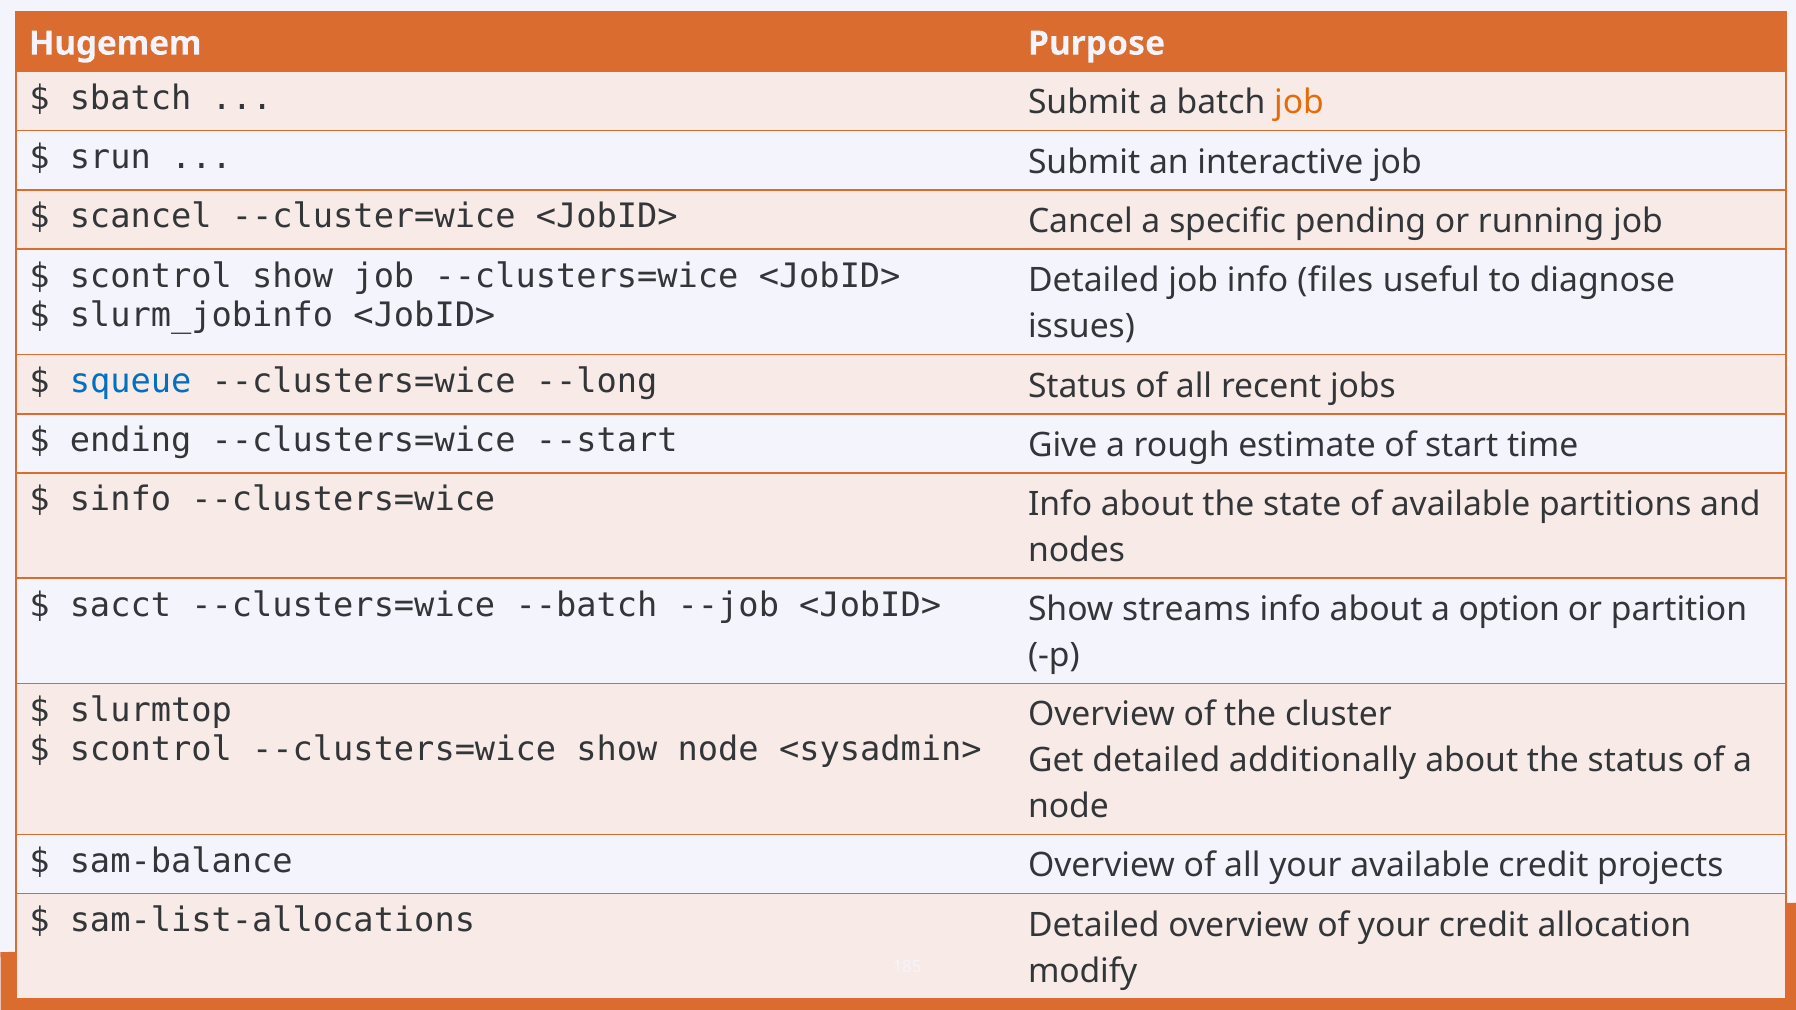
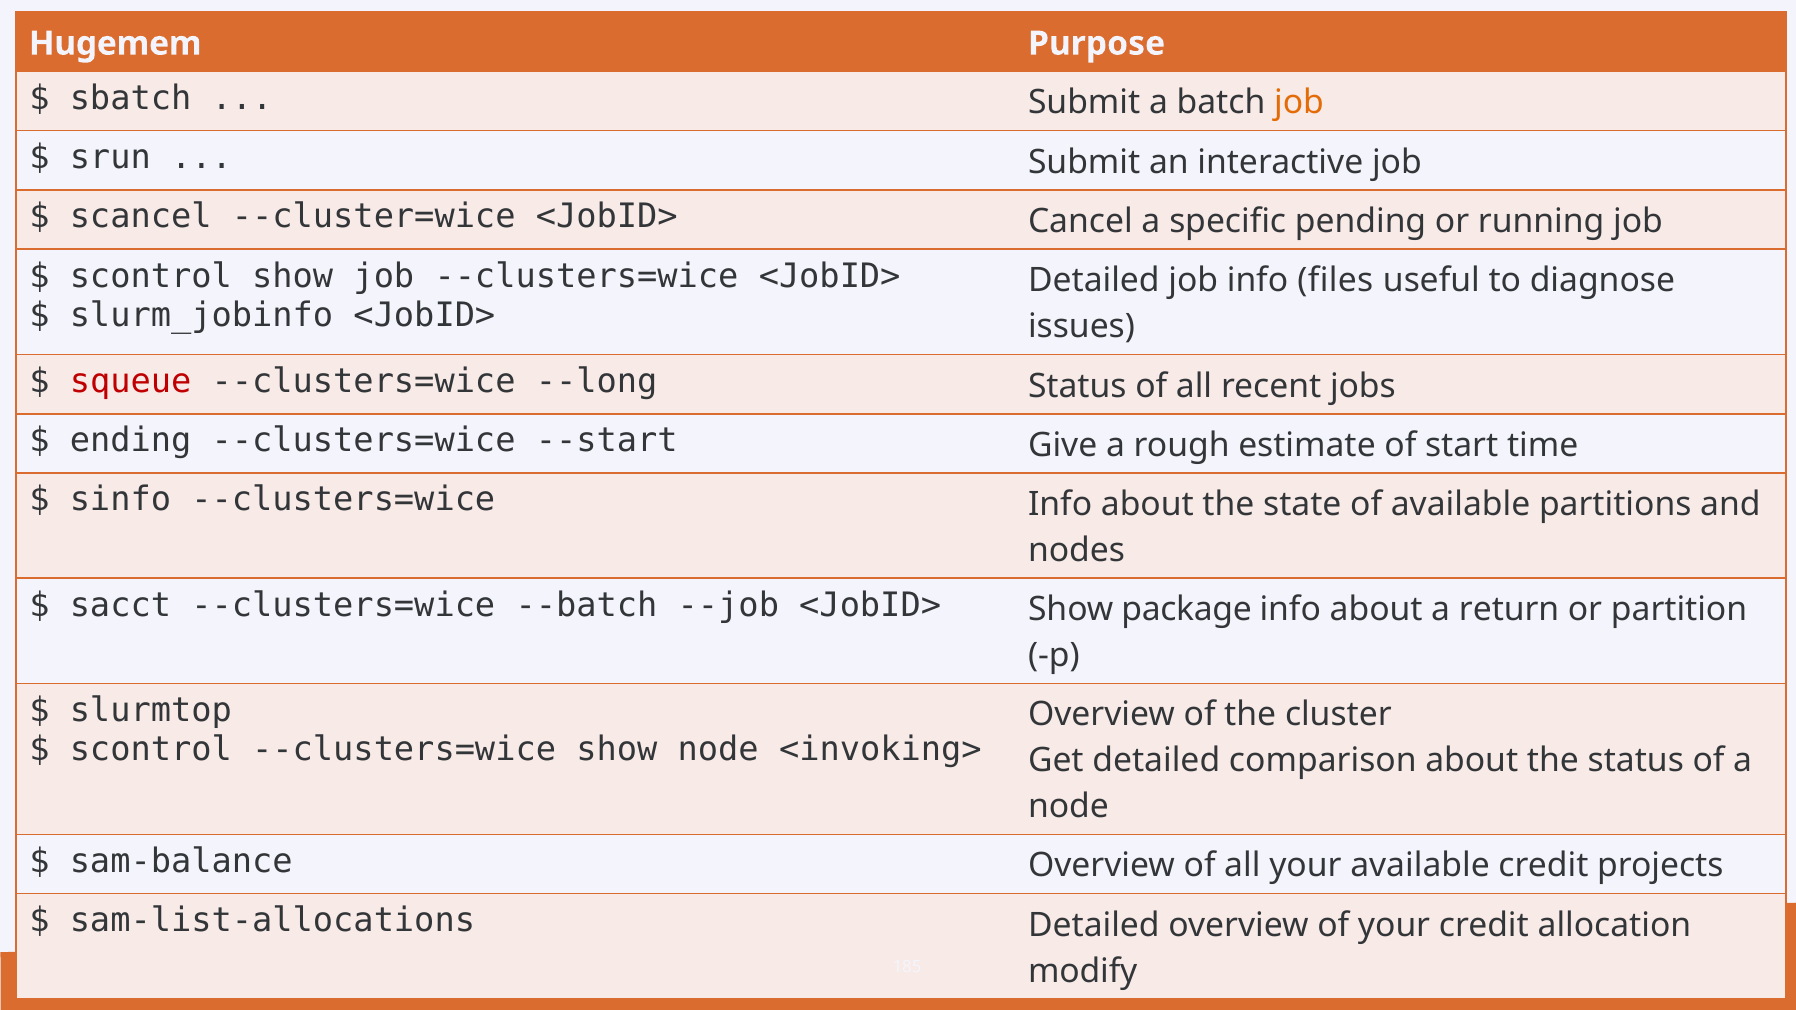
squeue colour: blue -> red (131, 381)
streams: streams -> package (1187, 610)
option: option -> return (1509, 610)
<sysadmin>: <sysadmin> -> <invoking> (880, 749)
additionally: additionally -> comparison (1323, 761)
